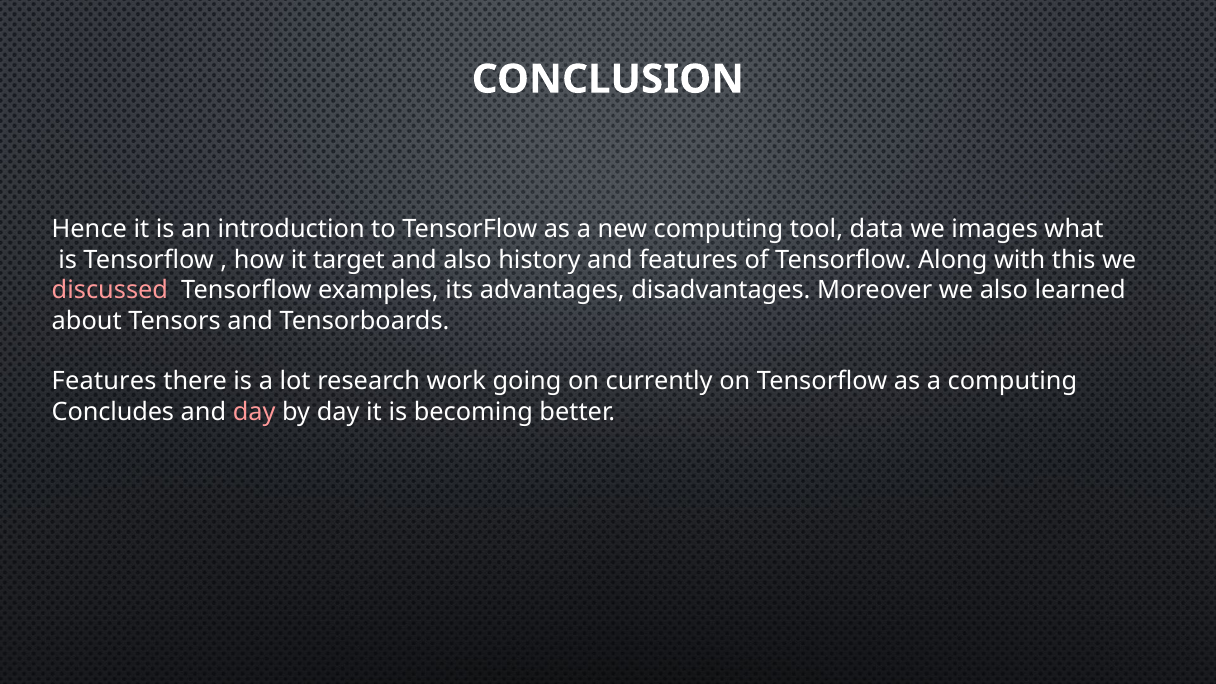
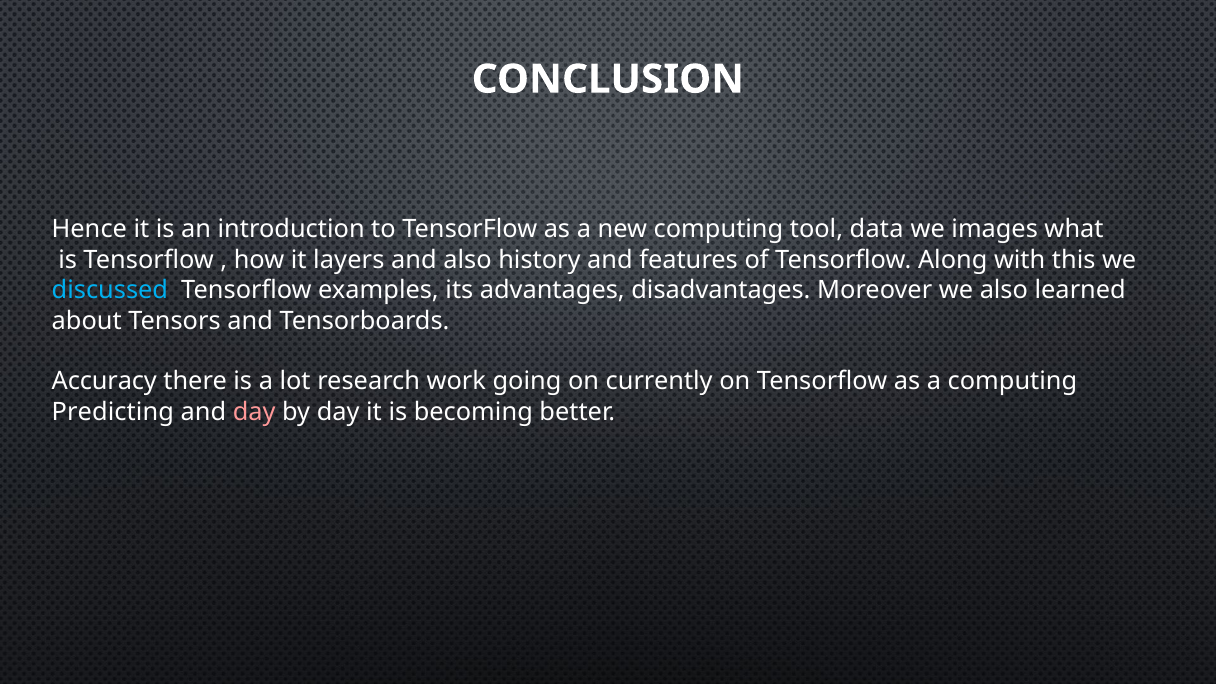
target: target -> layers (349, 260)
discussed colour: pink -> light blue (110, 290)
Features: Features -> Accuracy (104, 382)
Concludes: Concludes -> Predicting (113, 412)
